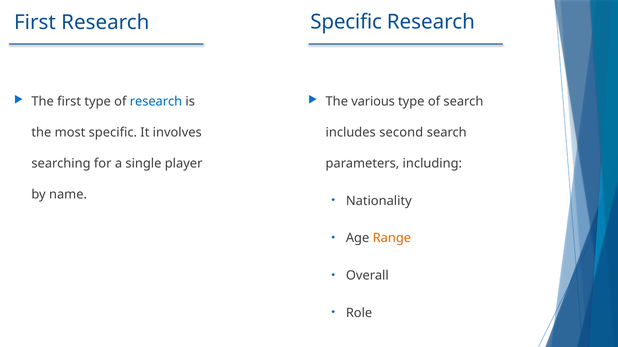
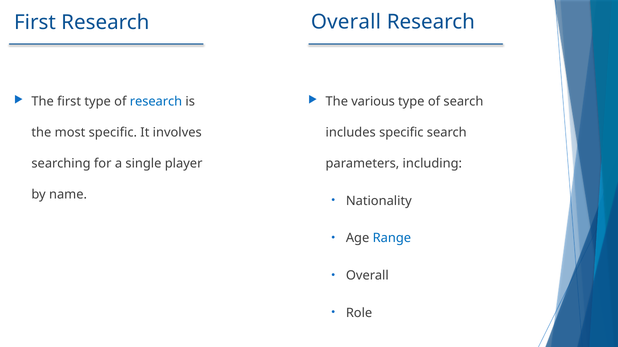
Specific: Specific -> Overall (346, 22)
includes second: second -> specific (401, 133)
Range colour: orange -> blue (392, 239)
